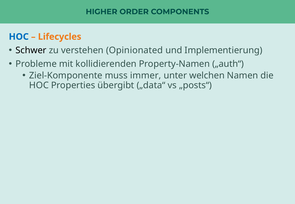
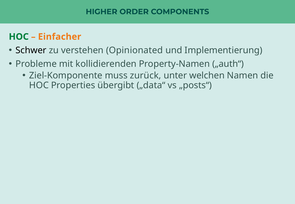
HOC colour: blue -> green (19, 37)
Lifecycles: Lifecycles -> Einfacher (60, 37)
immer: immer -> zurück (146, 76)
